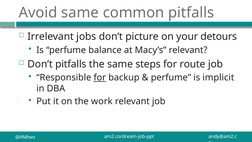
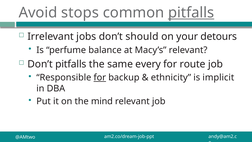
Avoid same: same -> stops (80, 13)
pitfalls underline: none -> present (191, 13)
picture: picture -> should (142, 37)
steps: steps -> every (148, 64)
perfume: perfume -> ethnicity (171, 77)
work: work -> mind (102, 101)
